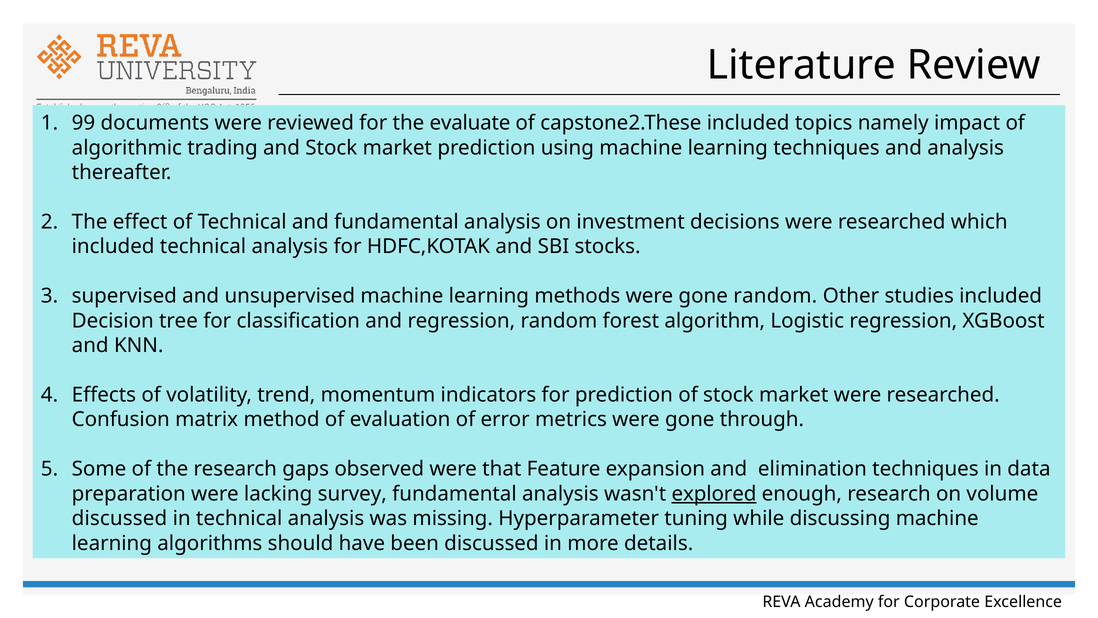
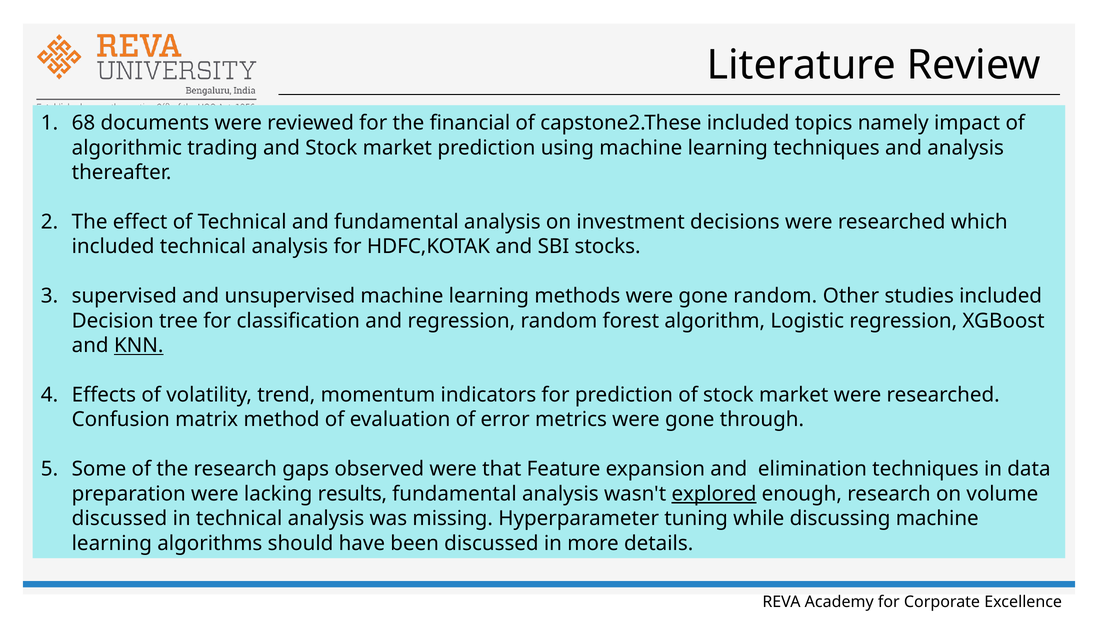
99: 99 -> 68 (83, 123)
evaluate: evaluate -> financial (470, 123)
KNN underline: none -> present (139, 345)
survey: survey -> results (352, 494)
